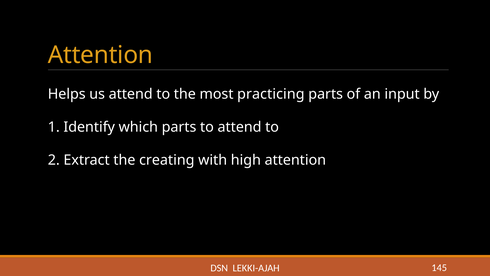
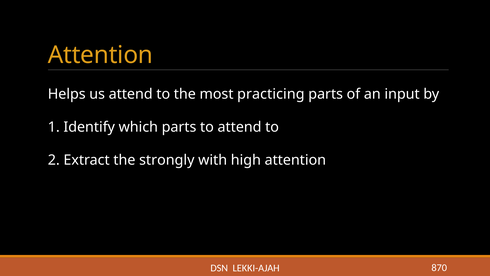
creating: creating -> strongly (167, 160)
145: 145 -> 870 (439, 268)
